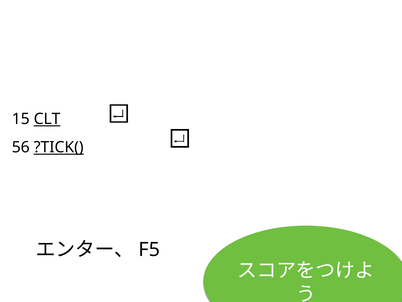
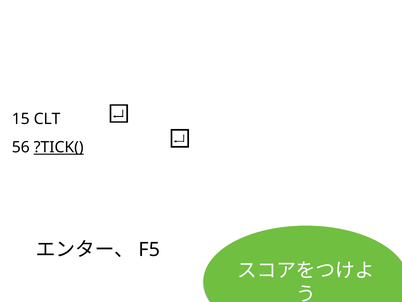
CLT underline: present -> none (47, 119)
